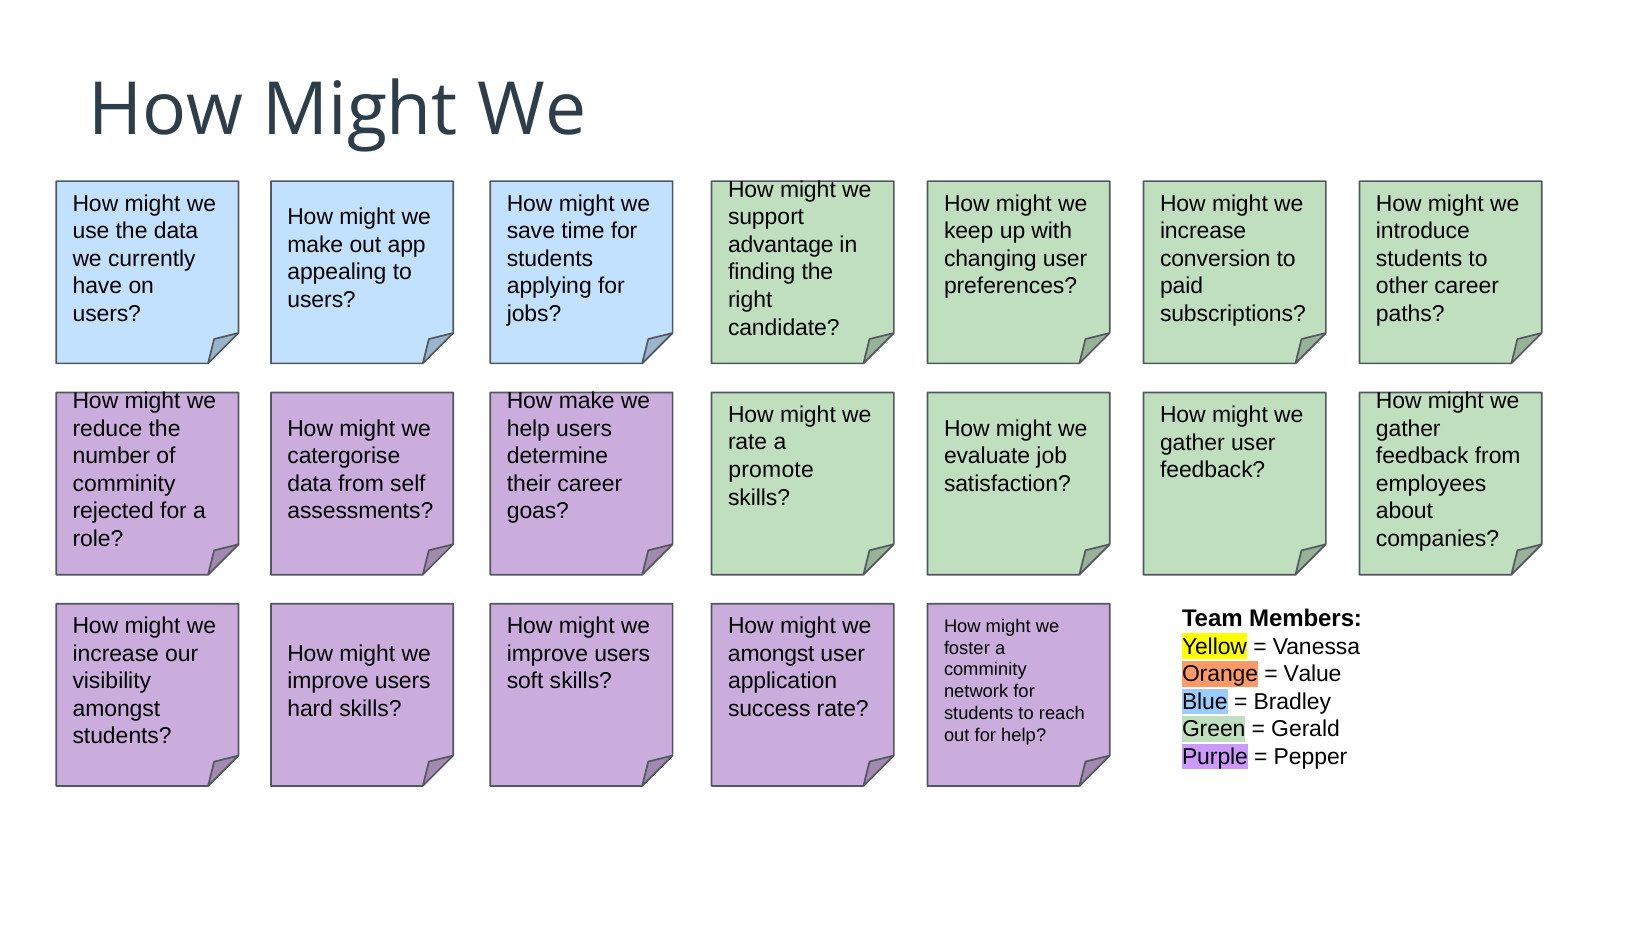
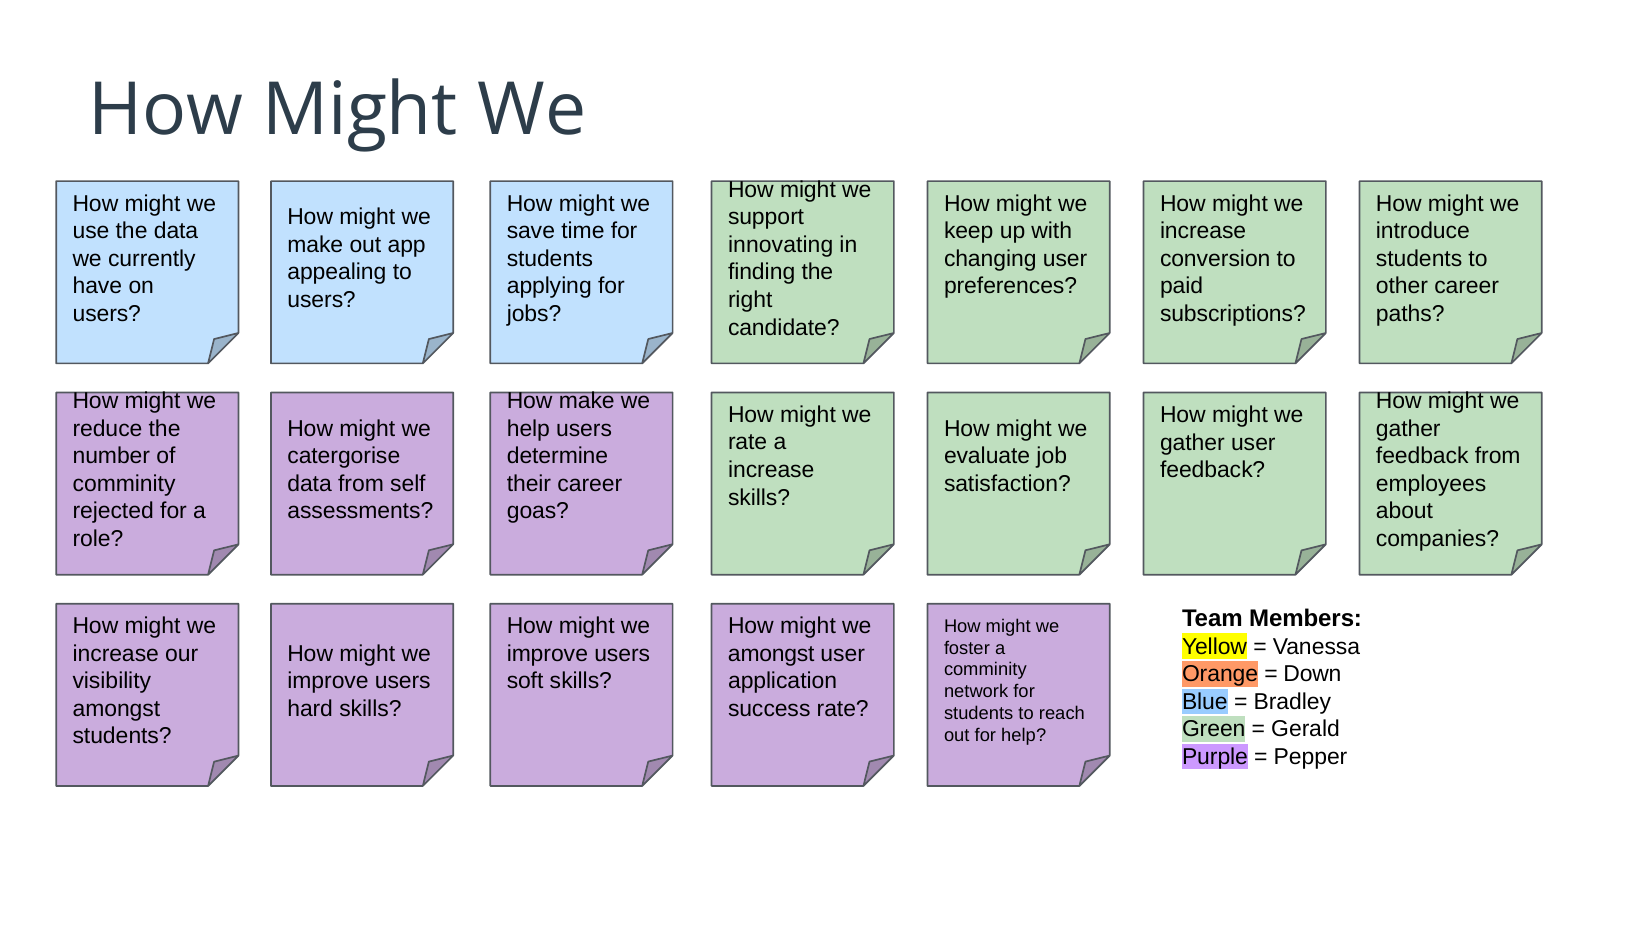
advantage: advantage -> innovating (781, 245)
promote: promote -> increase (771, 470)
Value: Value -> Down (1312, 674)
